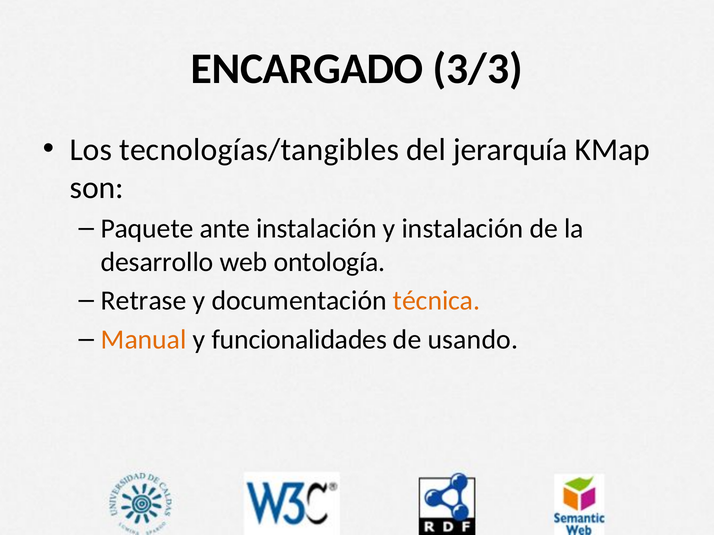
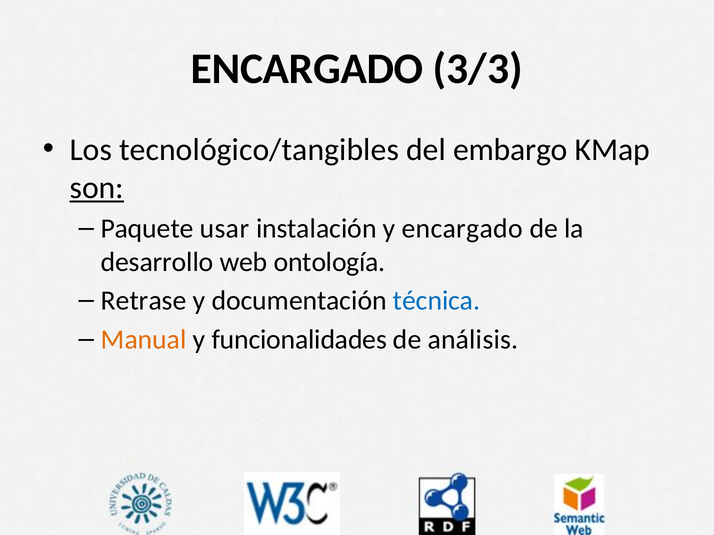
tecnologías/tangibles: tecnologías/tangibles -> tecnológico/tangibles (259, 150)
jerarquía: jerarquía -> embargo (510, 150)
son underline: none -> present (97, 188)
ante: ante -> usar (225, 229)
y instalación: instalación -> encargado (462, 229)
técnica colour: orange -> blue (437, 301)
usando: usando -> análisis (473, 340)
